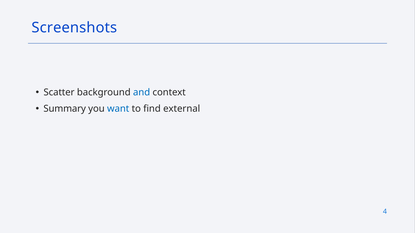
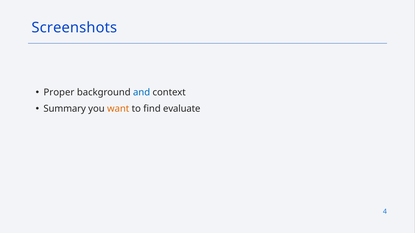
Scatter: Scatter -> Proper (59, 92)
want colour: blue -> orange (118, 109)
external: external -> evaluate (182, 109)
